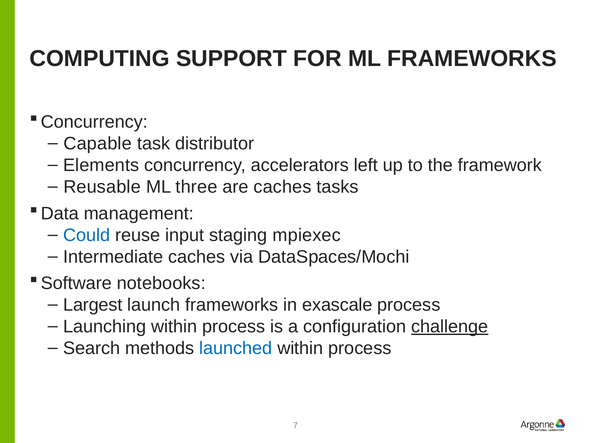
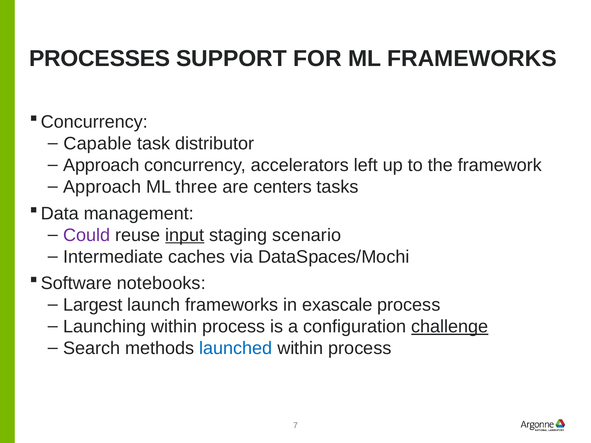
COMPUTING: COMPUTING -> PROCESSES (100, 58)
Elements: Elements -> Approach (101, 165)
Reusable: Reusable -> Approach (102, 187)
are caches: caches -> centers (283, 187)
Could colour: blue -> purple (87, 235)
input underline: none -> present (185, 235)
mpiexec: mpiexec -> scenario (307, 235)
